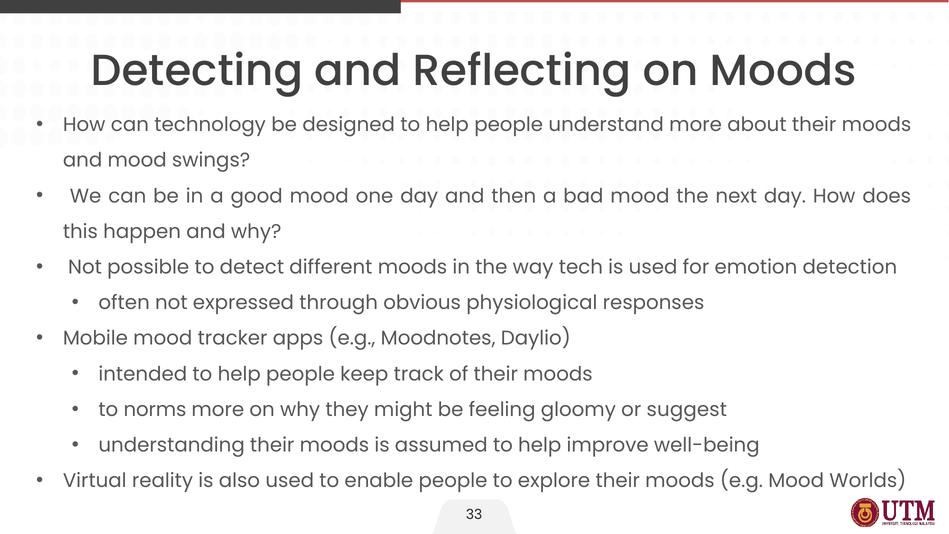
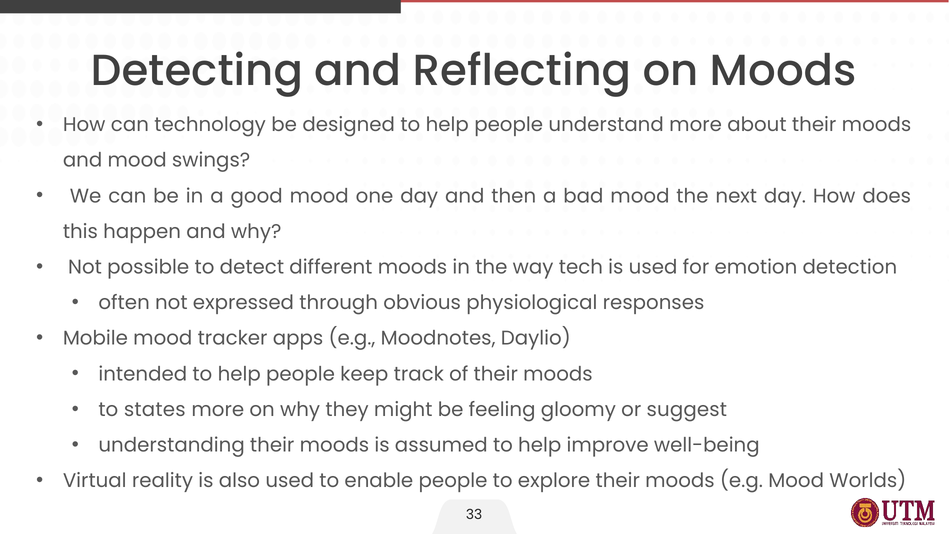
norms: norms -> states (155, 409)
